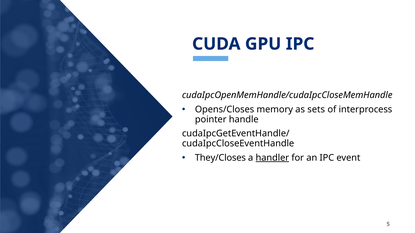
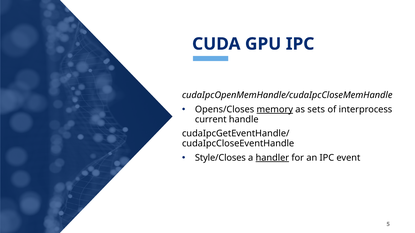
memory underline: none -> present (275, 110)
pointer: pointer -> current (211, 120)
They/Closes: They/Closes -> Style/Closes (220, 158)
